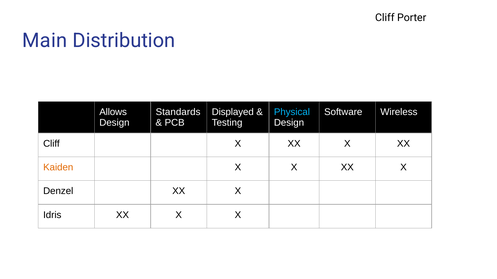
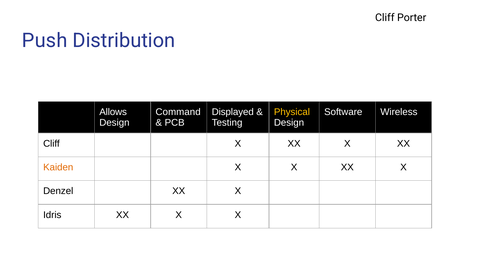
Main: Main -> Push (45, 41)
Standards: Standards -> Command (178, 112)
Physical colour: light blue -> yellow (292, 112)
